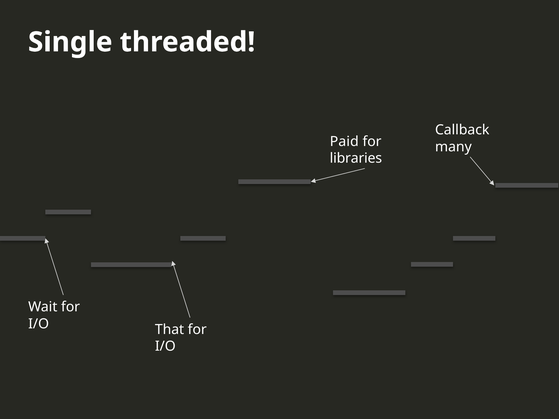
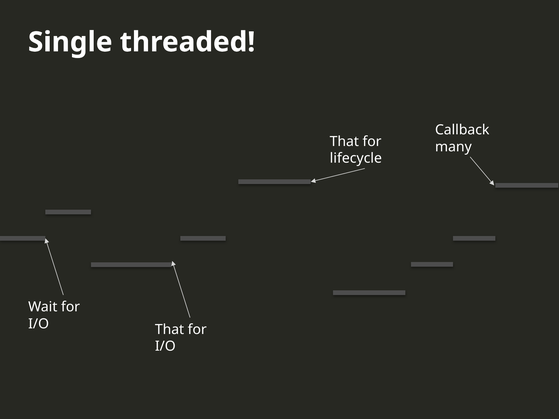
Paid: Paid -> That (344, 142)
libraries: libraries -> lifecycle (356, 158)
